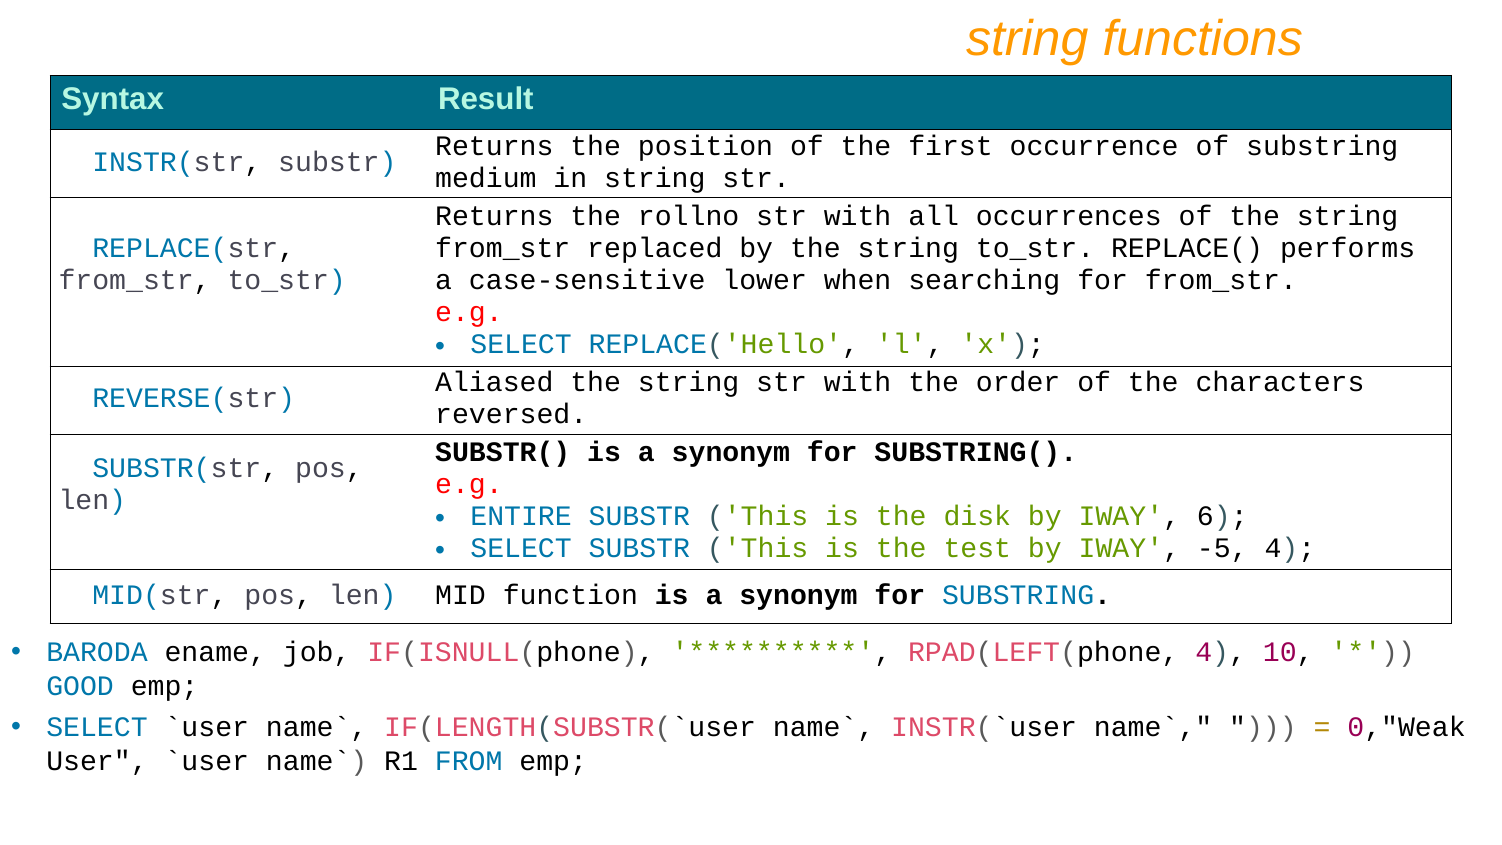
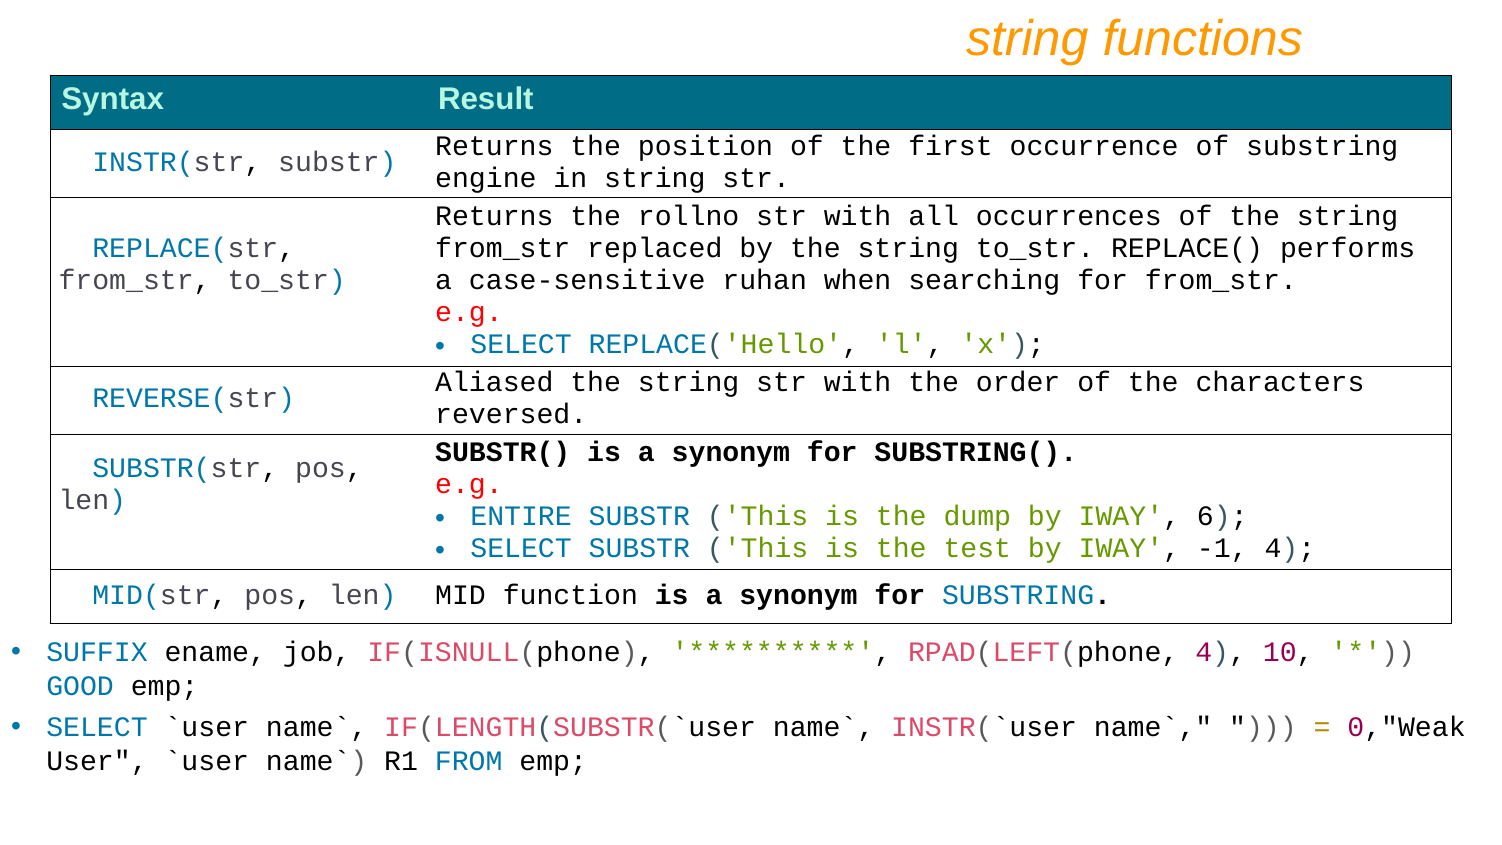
medium: medium -> engine (486, 178)
lower: lower -> ruhan (765, 280)
disk: disk -> dump (977, 516)
-5: -5 -> -1 (1222, 548)
BARODA: BARODA -> SUFFIX (97, 652)
